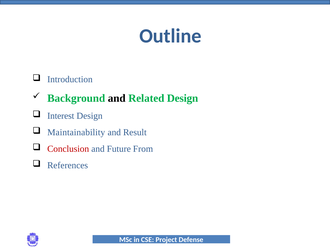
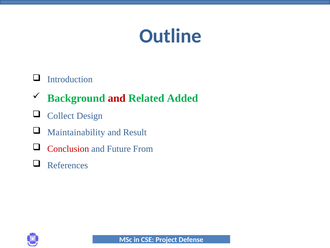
and colour: black -> red (117, 98)
Related Design: Design -> Added (182, 98)
Interest: Interest -> Collect (61, 116)
